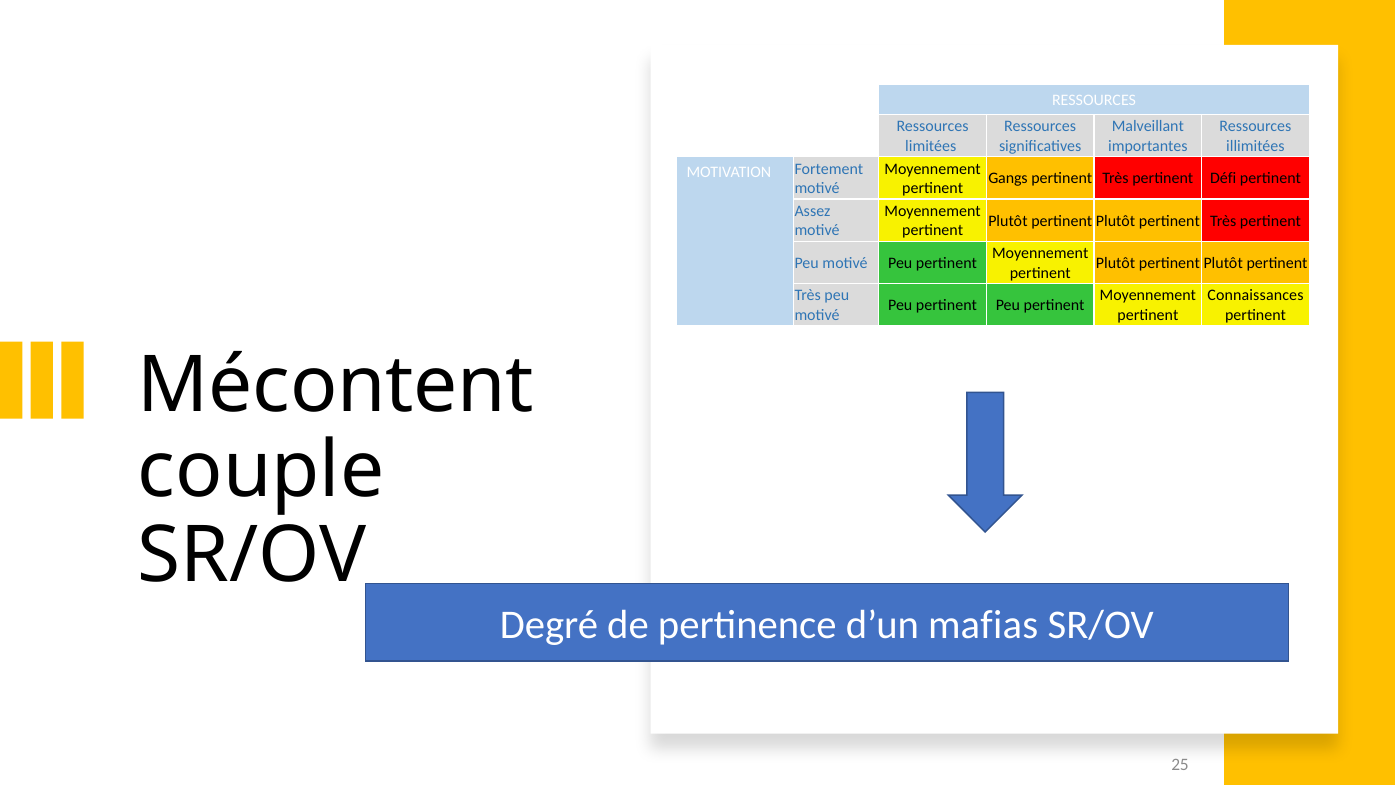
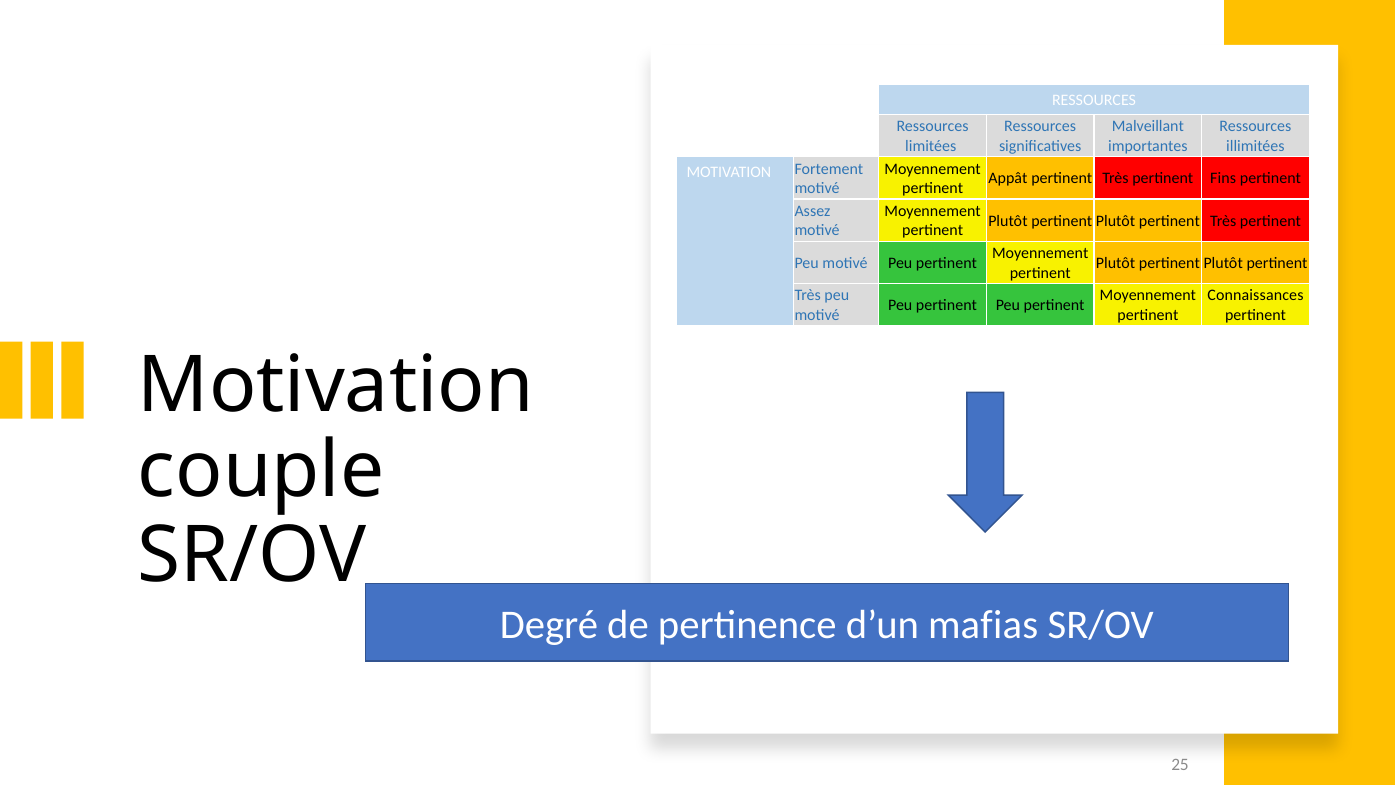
Gangs: Gangs -> Appât (1008, 179)
Défi: Défi -> Fins (1223, 179)
Mécontent: Mécontent -> Motivation (336, 386)
